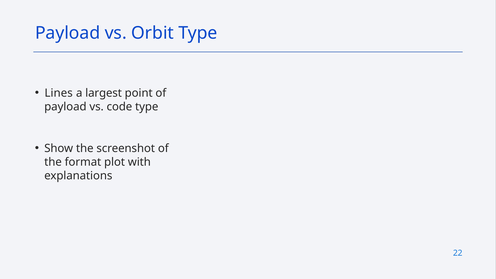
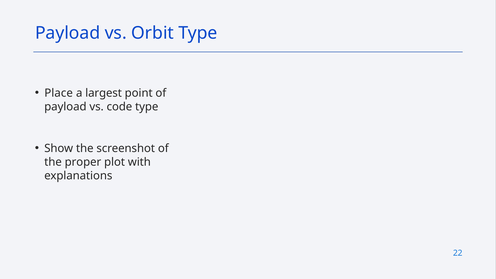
Lines: Lines -> Place (59, 93)
format: format -> proper (83, 162)
